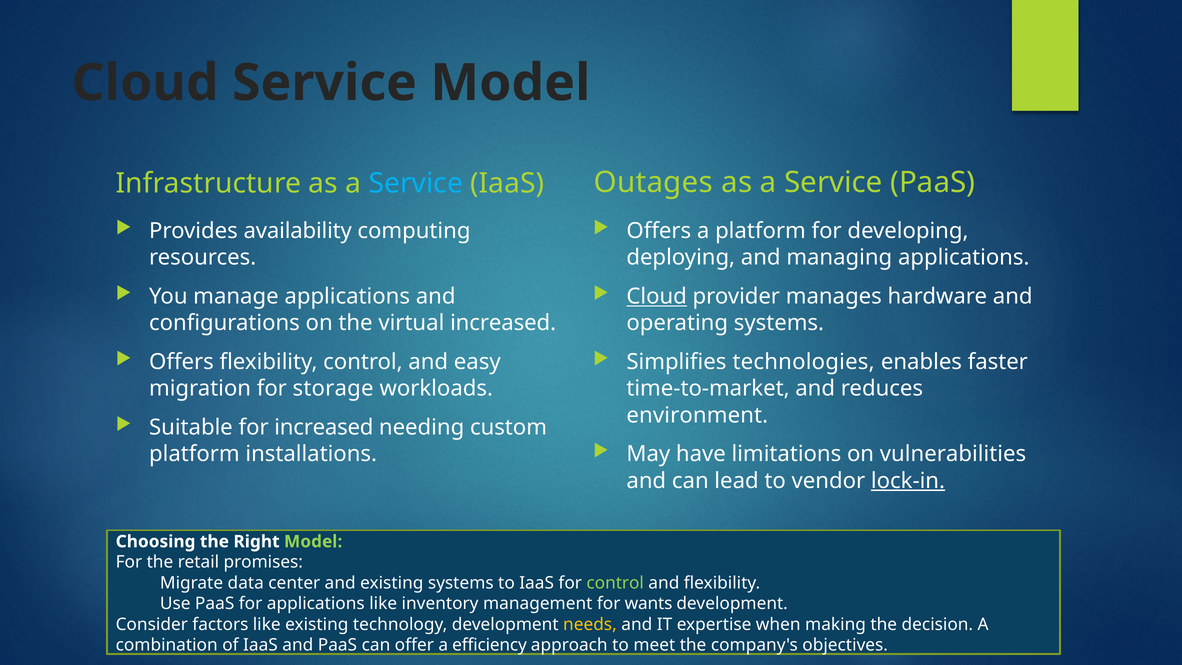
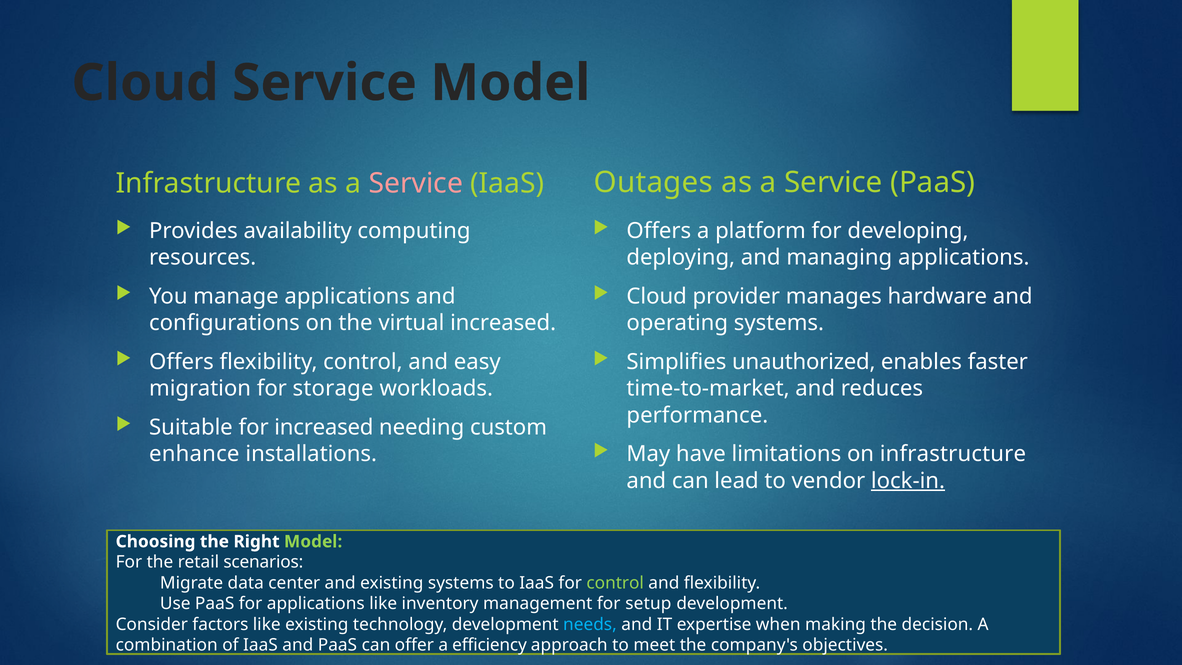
Service colour: light blue -> pink (416, 183)
Cloud underline: present -> none (657, 296)
technologies: technologies -> unauthorized (804, 362)
environment: environment -> performance (697, 415)
on vulnerabilities: vulnerabilities -> infrastructure (953, 454)
platform: platform -> enhance (194, 454)
promises: promises -> scenarios (263, 562)
wants: wants -> setup (648, 604)
needs colour: yellow -> light blue (590, 624)
